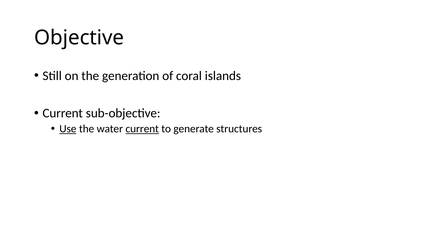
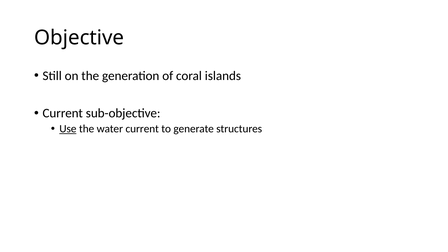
current underline: present -> none (142, 129)
